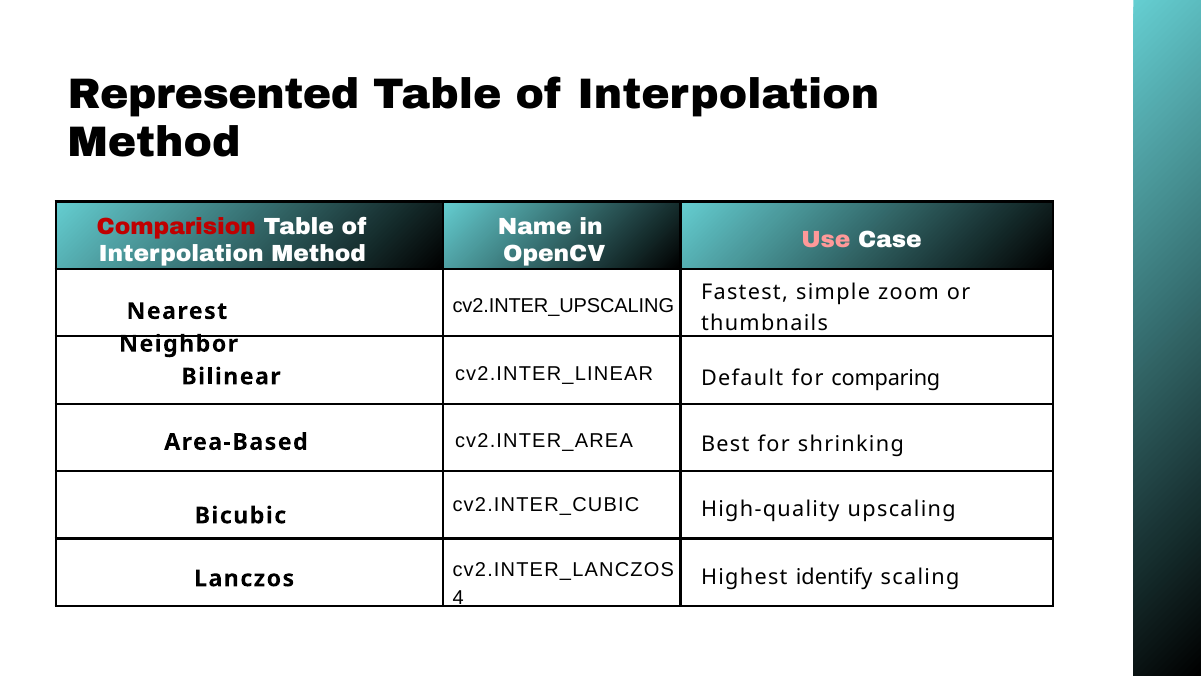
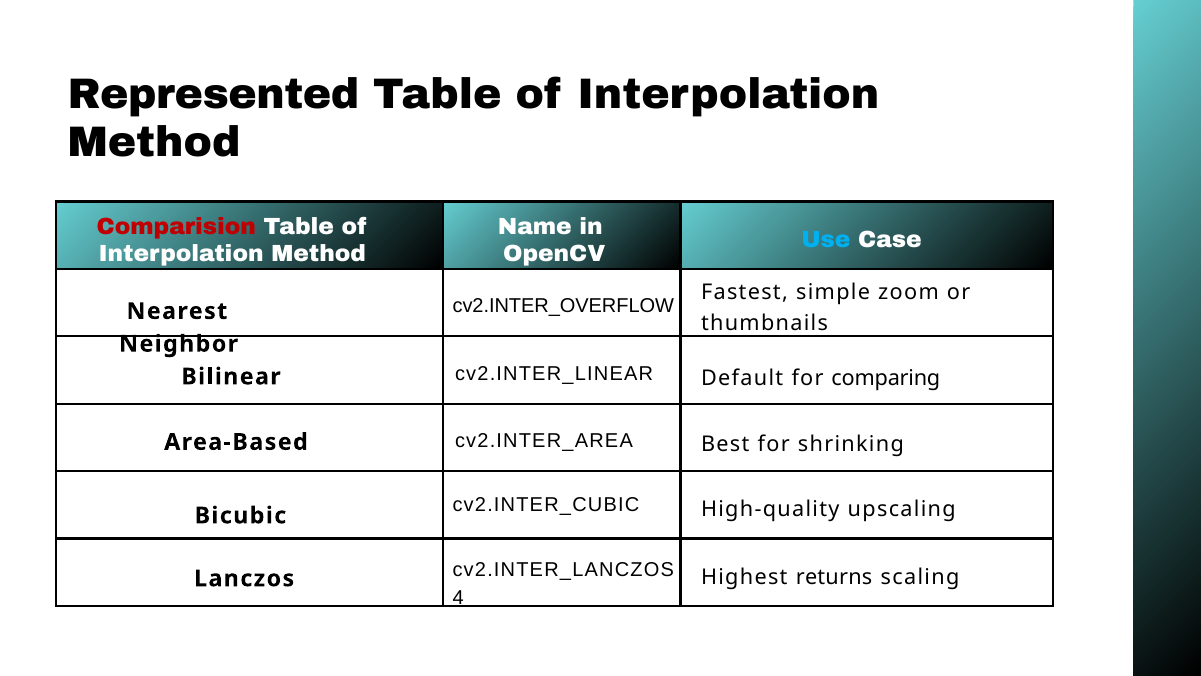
Use colour: pink -> light blue (826, 240)
cv2.INTER_UPSCALING: cv2.INTER_UPSCALING -> cv2.INTER_OVERFLOW (563, 306)
identify: identify -> returns (834, 577)
